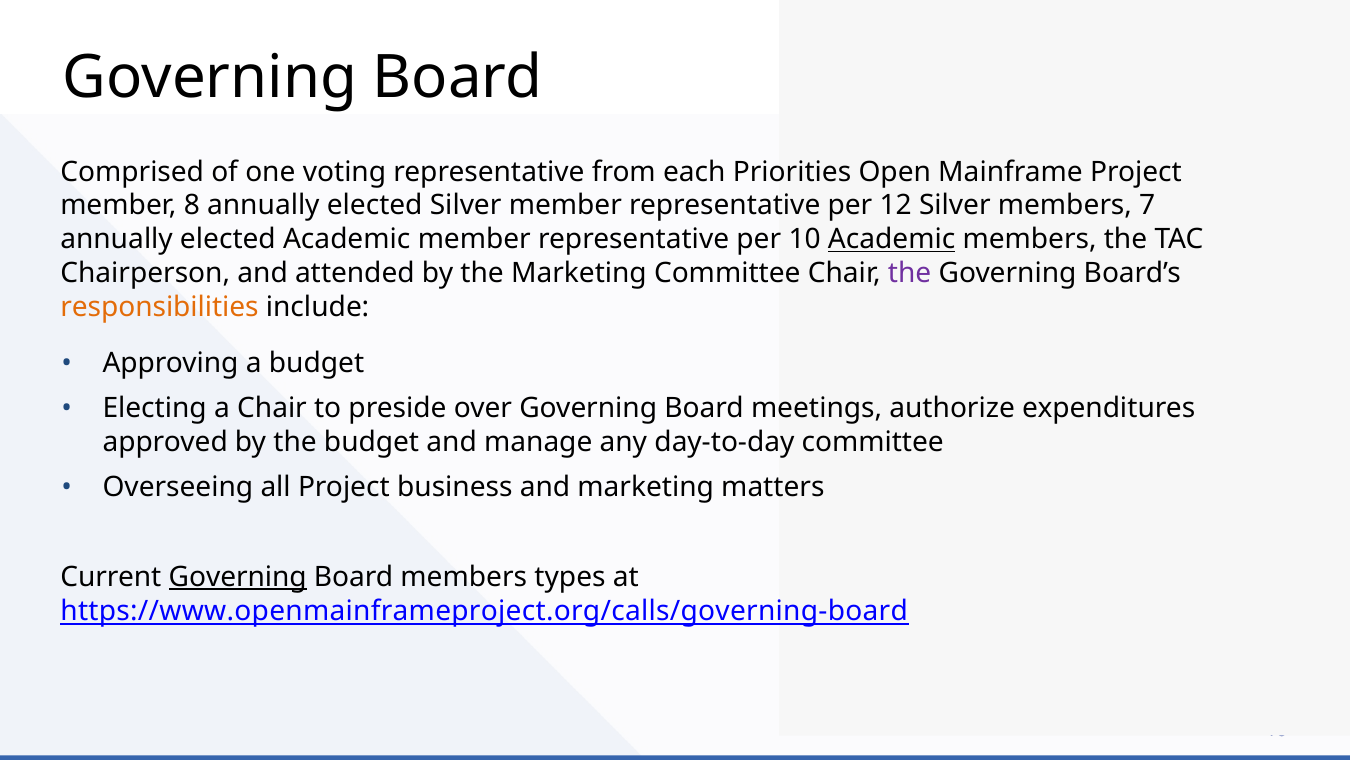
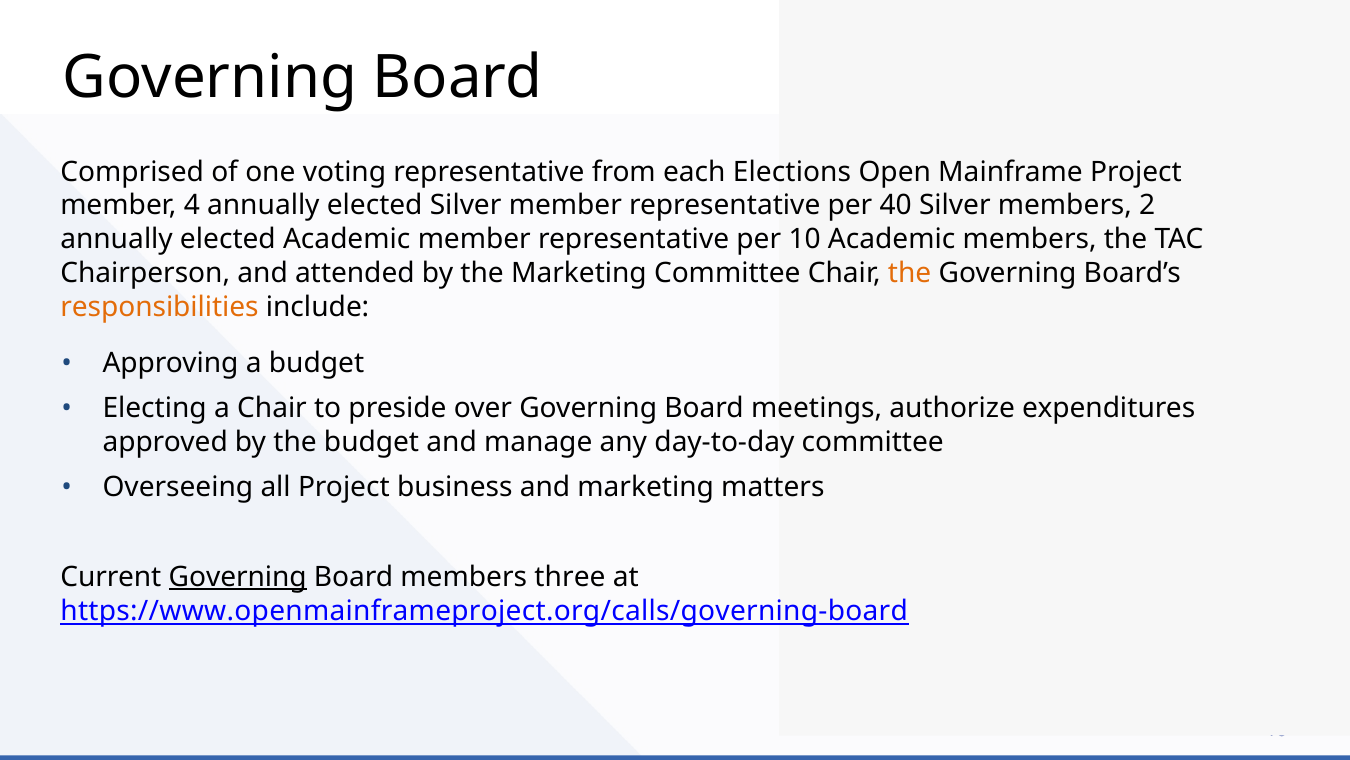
Priorities: Priorities -> Elections (792, 172)
8: 8 -> 4 (192, 205)
12: 12 -> 40 (896, 205)
7: 7 -> 2 (1147, 205)
Academic underline: present -> none (892, 239)
the colour: purple -> orange (910, 273)
types: types -> three (570, 577)
